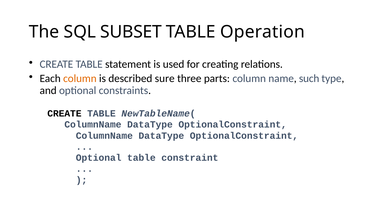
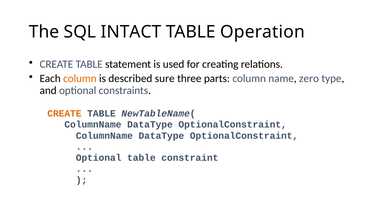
SUBSET: SUBSET -> INTACT (131, 32)
such: such -> zero (309, 78)
CREATE colour: black -> orange (64, 113)
